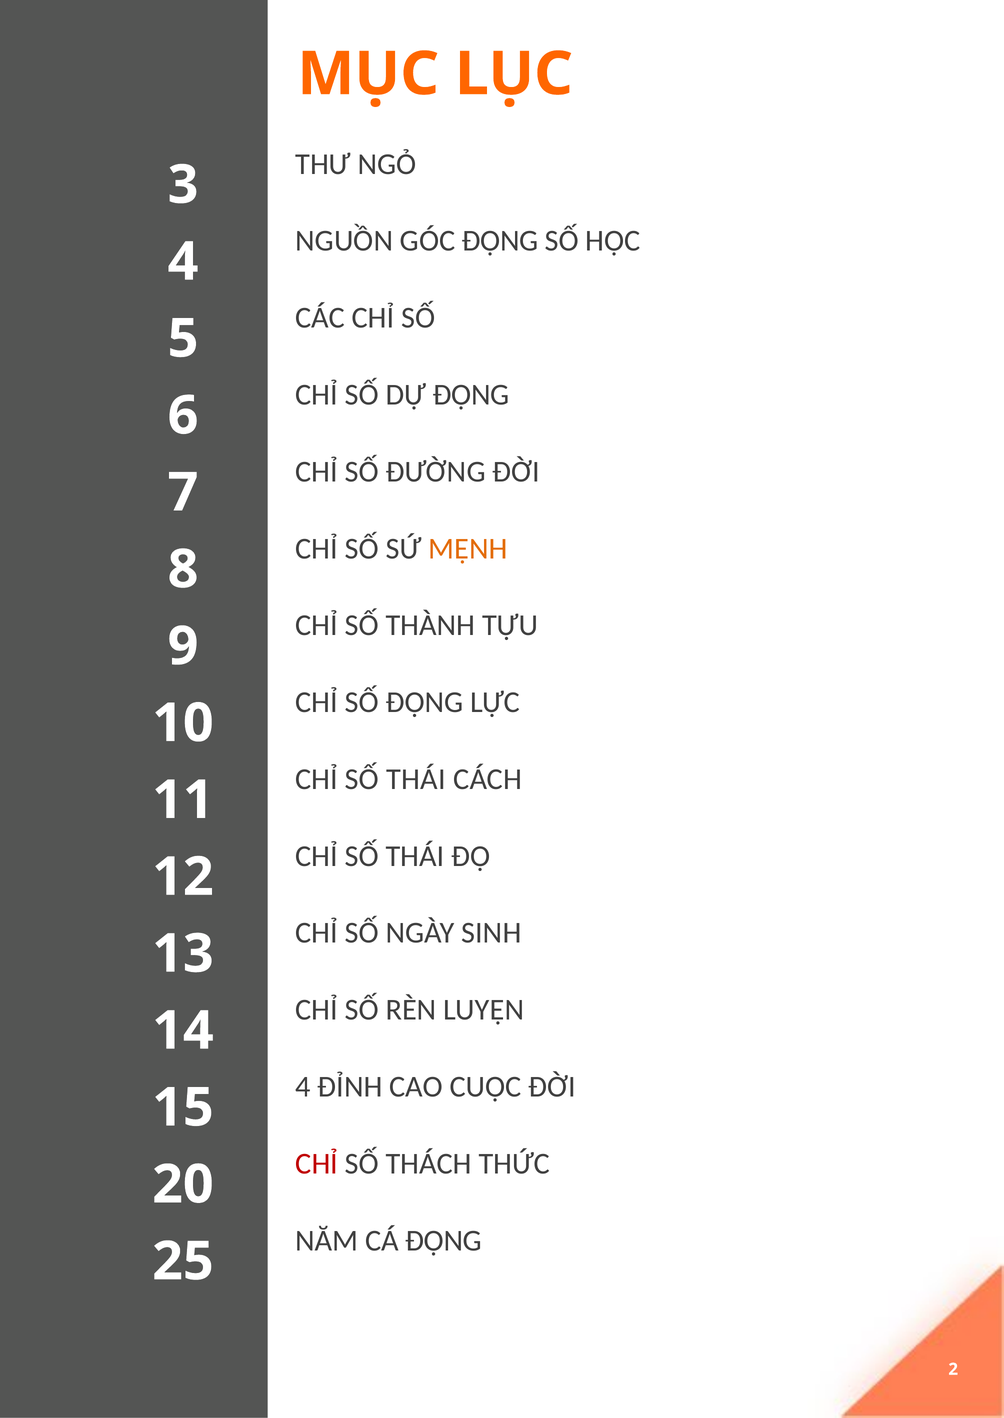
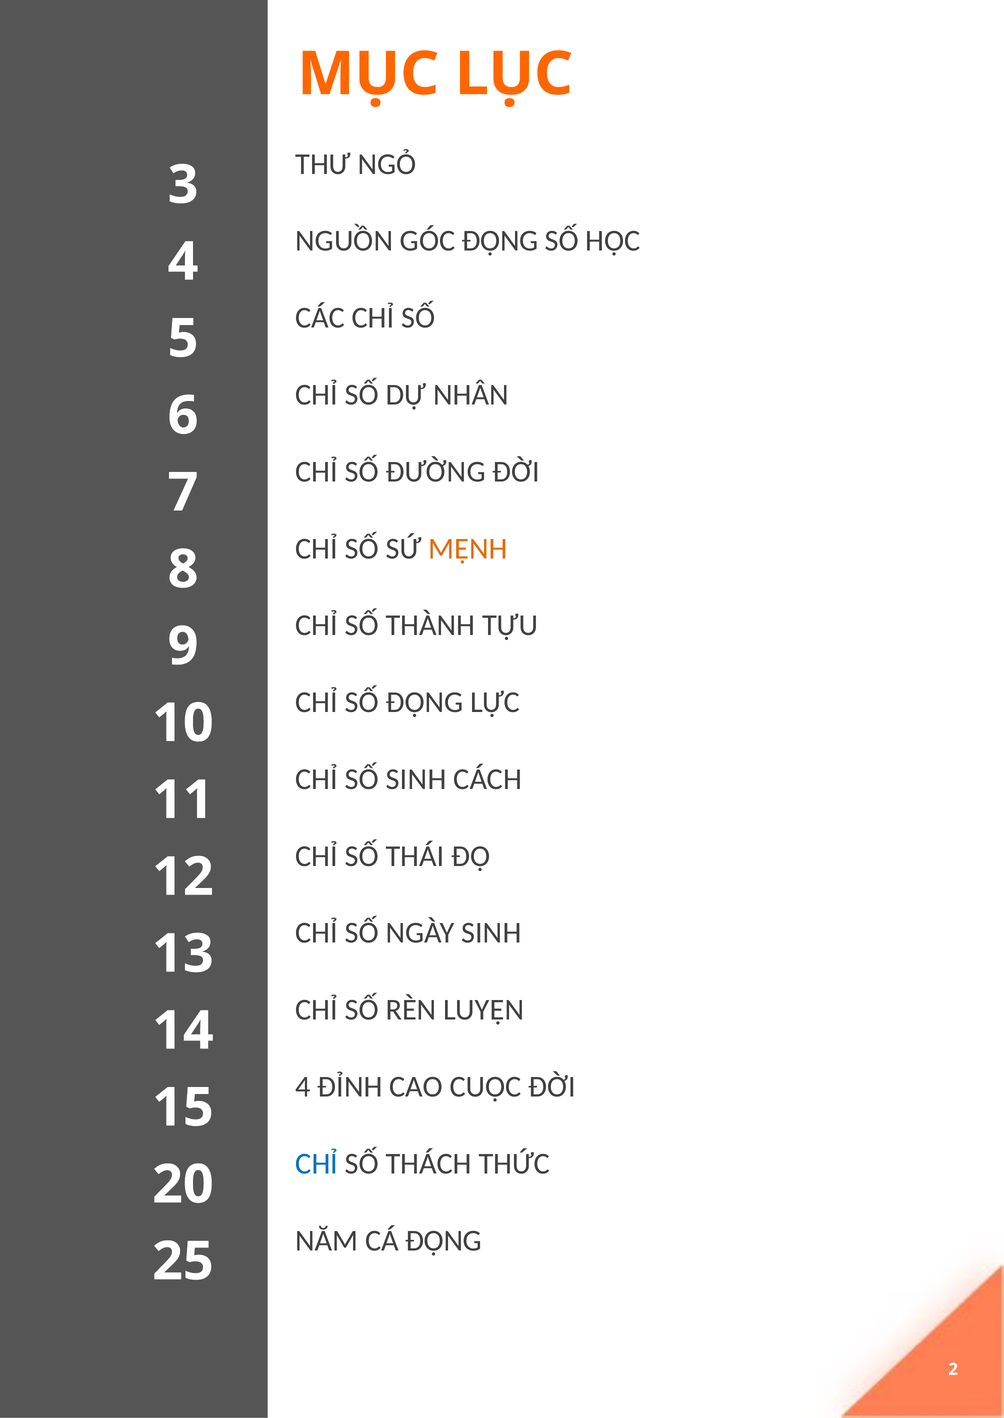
DỰ ĐỘNG: ĐỘNG -> NHÂN (471, 395)
THÁI: THÁI -> SINH (416, 780)
CHỈ colour: red -> blue (317, 1164)
